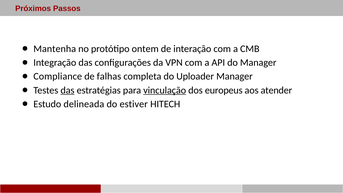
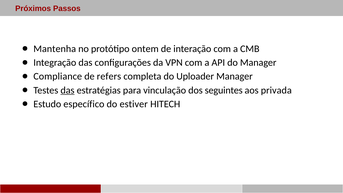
falhas: falhas -> refers (109, 76)
vinculação underline: present -> none (165, 90)
europeus: europeus -> seguintes (224, 90)
atender: atender -> privada (276, 90)
delineada: delineada -> específico (84, 104)
